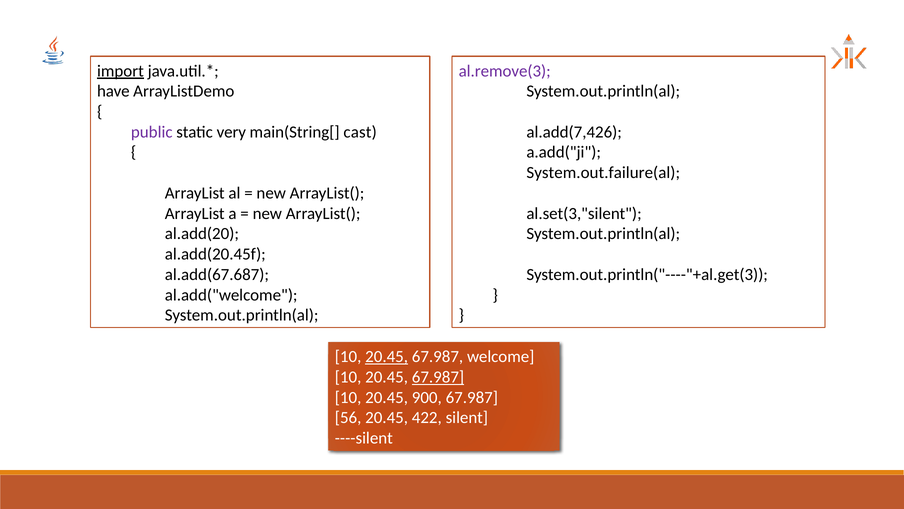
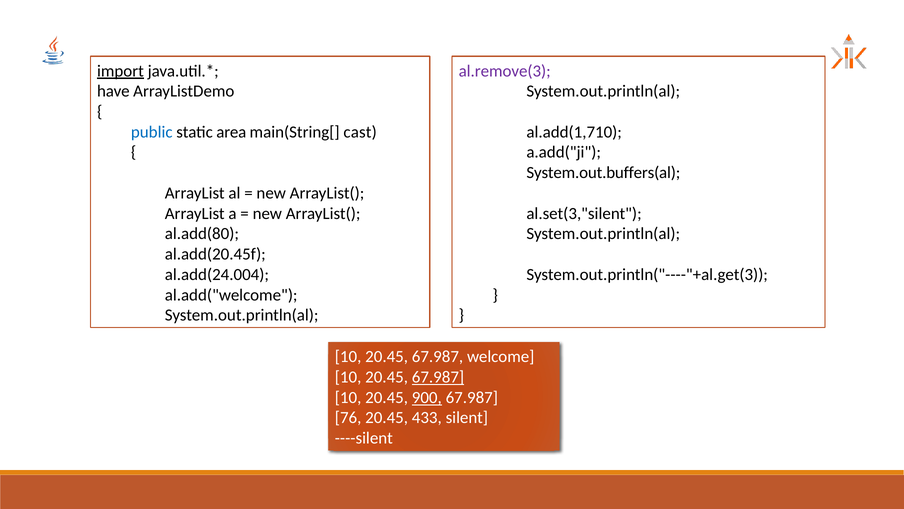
public colour: purple -> blue (152, 132)
very: very -> area (231, 132)
al.add(7,426: al.add(7,426 -> al.add(1,710 (574, 132)
System.out.failure(al: System.out.failure(al -> System.out.buffers(al (603, 173)
al.add(20: al.add(20 -> al.add(80 (202, 234)
al.add(67.687: al.add(67.687 -> al.add(24.004 (217, 274)
20.45 underline: present -> none (387, 356)
900 underline: none -> present (427, 397)
56: 56 -> 76 (348, 417)
422: 422 -> 433 (427, 417)
